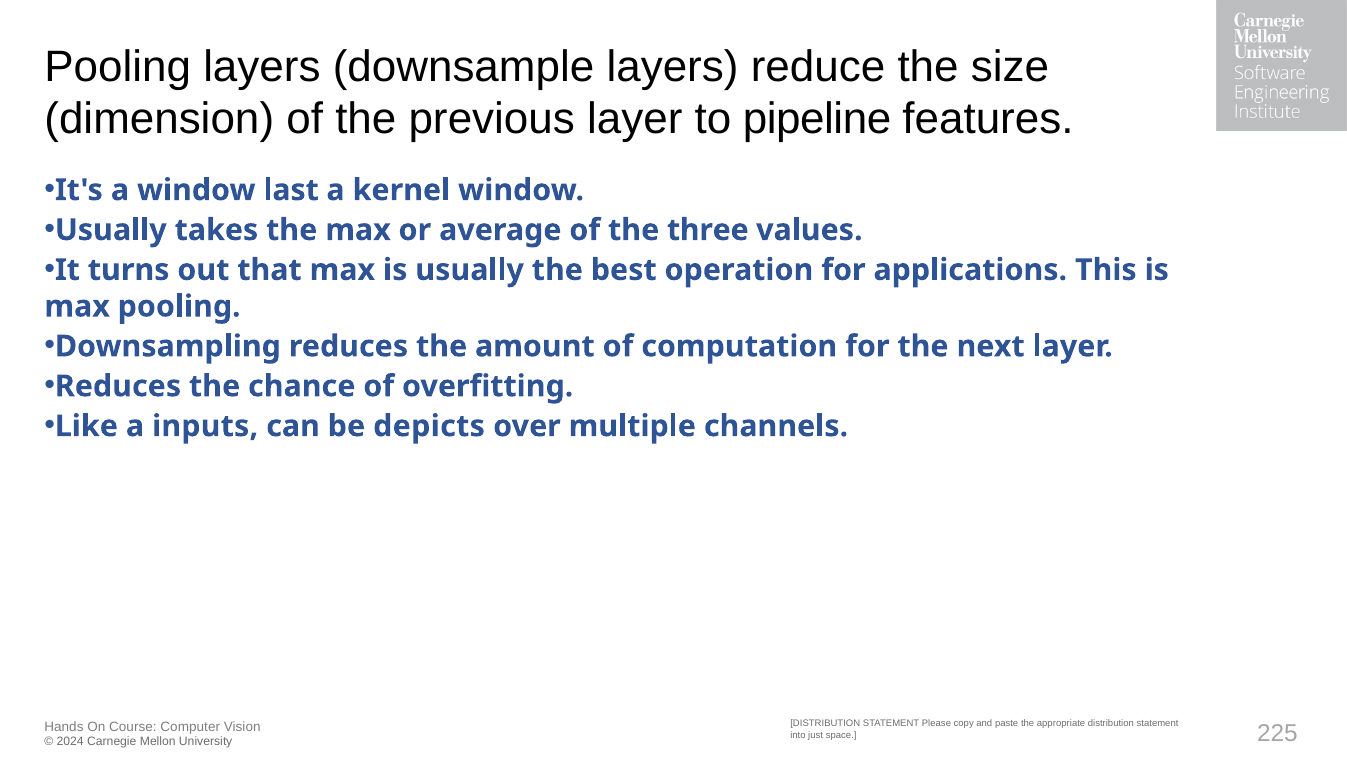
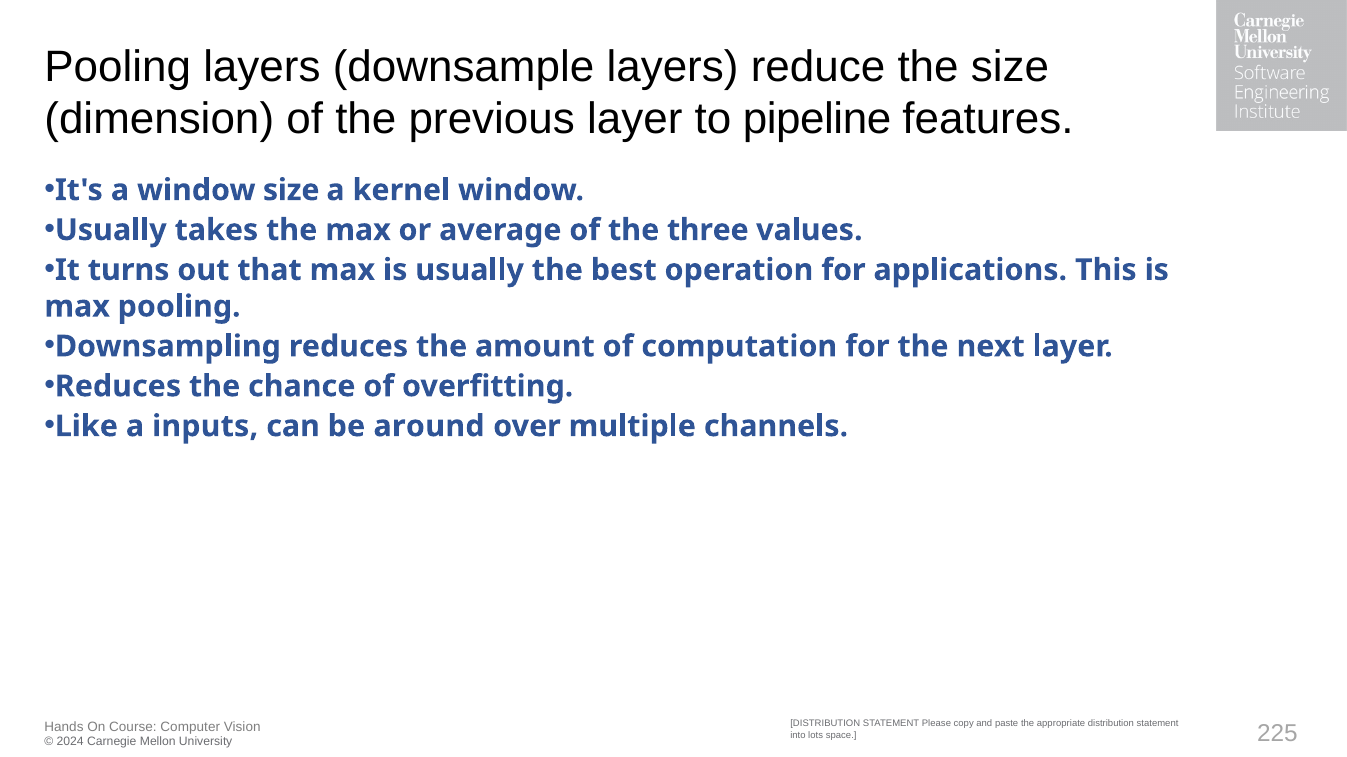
window last: last -> size (291, 190)
depicts: depicts -> around (429, 427)
just: just -> lots (816, 736)
